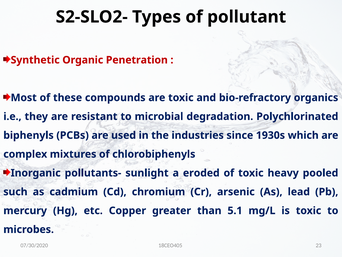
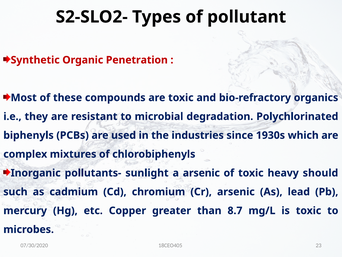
a eroded: eroded -> arsenic (201, 173)
pooled: pooled -> should (320, 173)
5.1: 5.1 -> 8.7 (235, 210)
